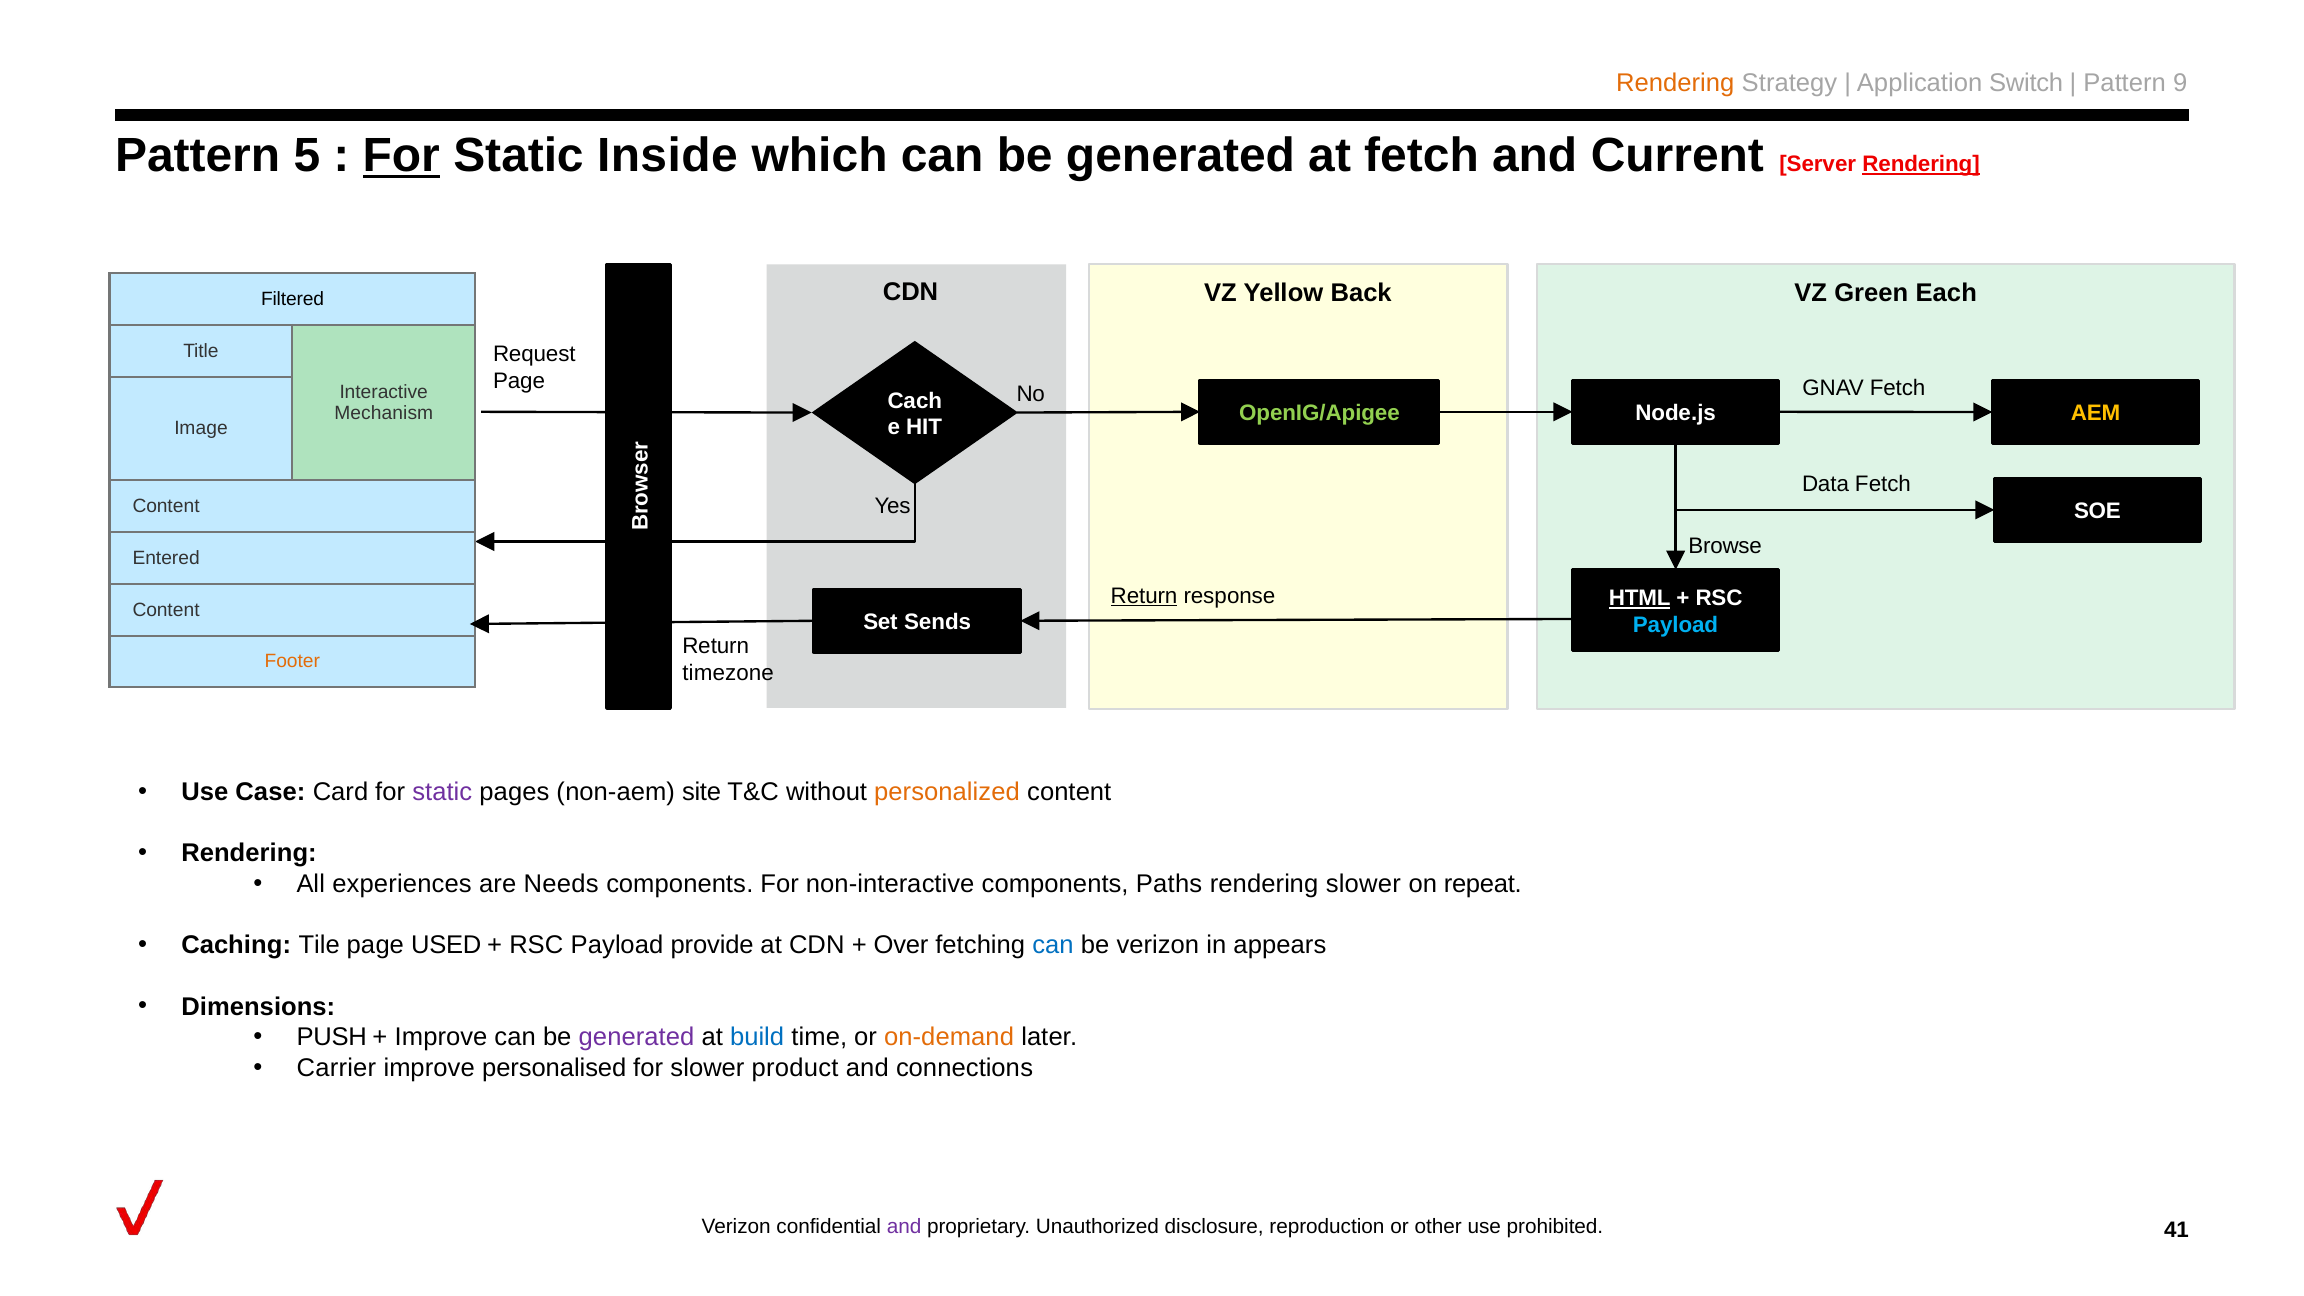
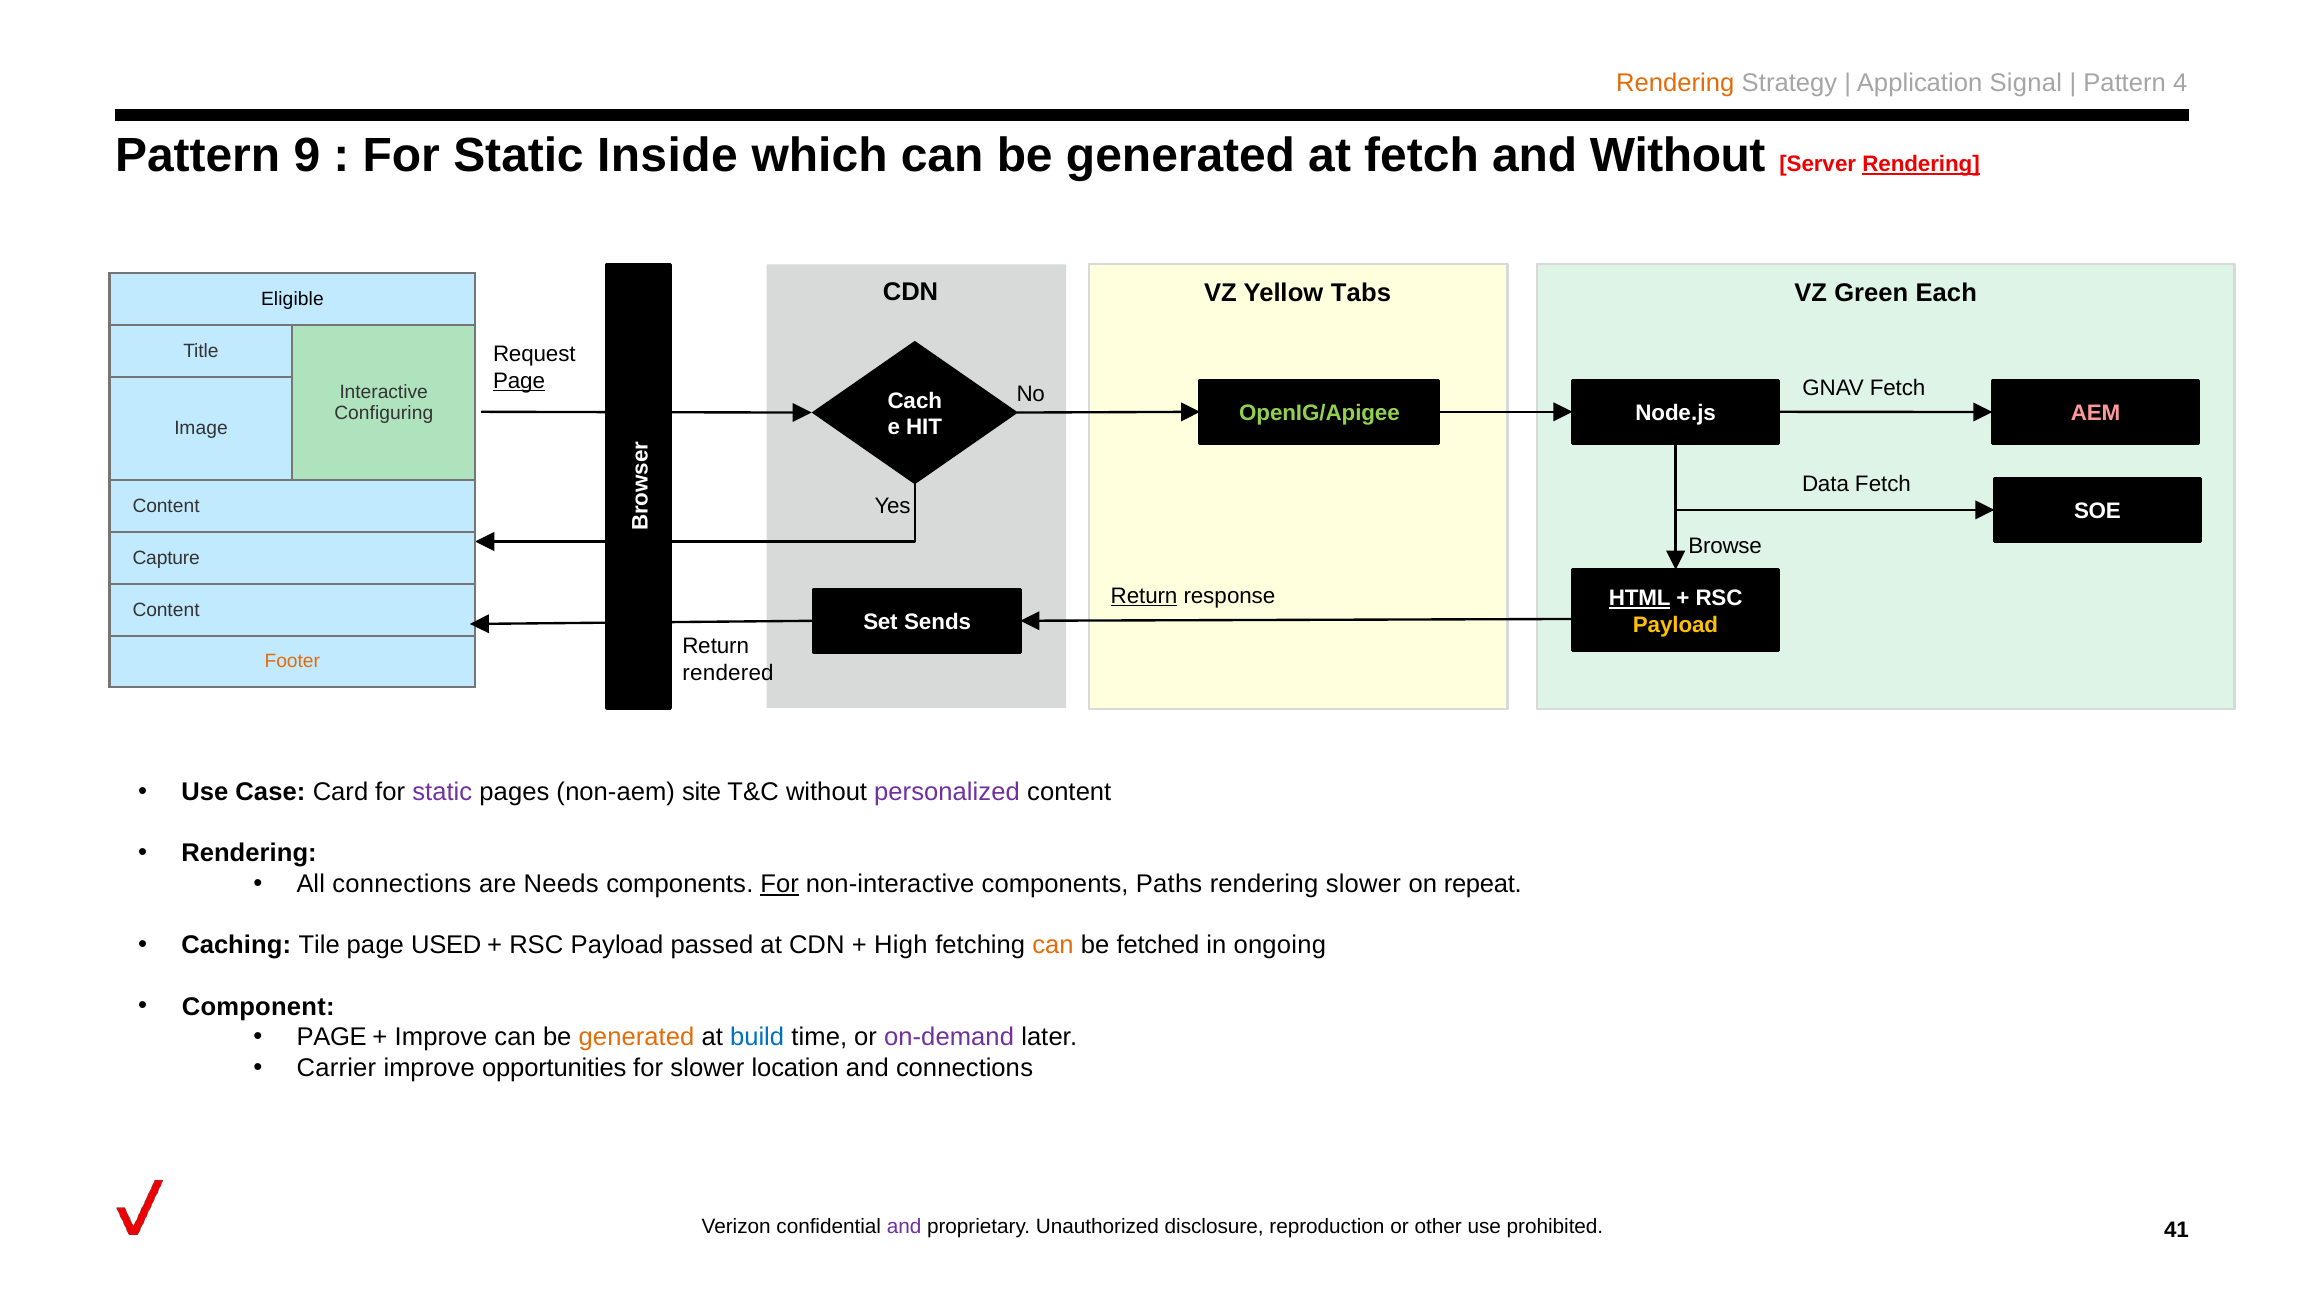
Switch: Switch -> Signal (2026, 83)
9: 9 -> 4 (2180, 83)
5: 5 -> 9 (307, 156)
For underline: present -> none (401, 156)
and Current: Current -> Without (1678, 156)
Back: Back -> Tabs (1361, 293)
Filtered: Filtered -> Eligible (292, 299)
Page underline: none -> present (519, 381)
AEM colour: yellow -> pink (2096, 414)
Mechanism: Mechanism -> Configuring (384, 413)
Entered: Entered -> Capture (166, 558)
Payload colour: light blue -> yellow (1676, 625)
timezone: timezone -> rendered (728, 673)
personalized colour: orange -> purple (947, 792)
All experiences: experiences -> connections (402, 884)
For underline: none -> present (780, 884)
provide: provide -> passed (712, 945)
Over: Over -> High (901, 945)
can colour: blue -> orange (1053, 945)
be verizon: verizon -> fetched (1158, 945)
appears: appears -> ongoing (1280, 945)
Dimensions: Dimensions -> Component (258, 1007)
PUSH: PUSH -> PAGE (332, 1037)
generated colour: purple -> orange (637, 1037)
on-demand colour: orange -> purple (949, 1037)
personalised: personalised -> opportunities (554, 1068)
product: product -> location (795, 1068)
